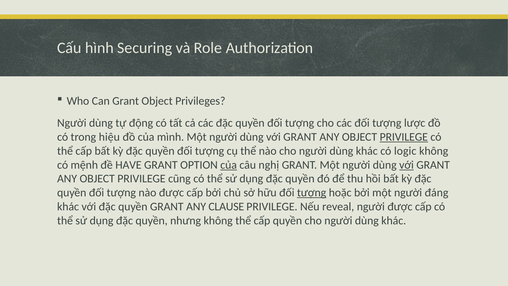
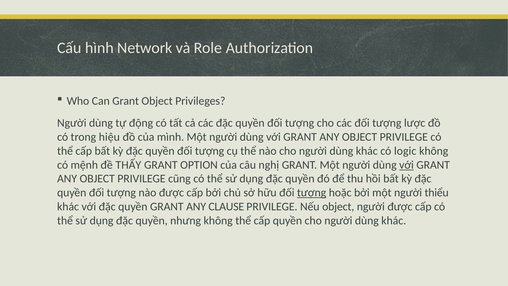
Securing: Securing -> Network (145, 48)
PRIVILEGE underline: present -> none (404, 137)
HAVE: HAVE -> THẤY (128, 165)
của underline: present -> none (229, 165)
đáng: đáng -> thiểu (437, 193)
Nếu reveal: reveal -> object (338, 207)
